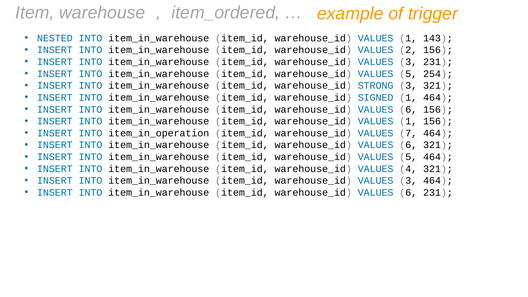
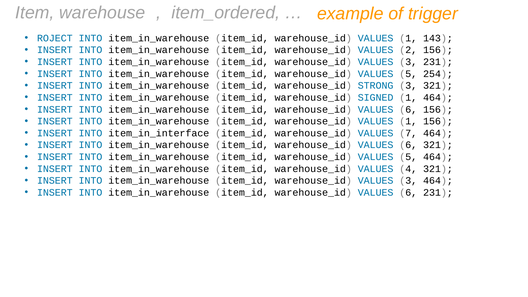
NESTED: NESTED -> ROJECT (55, 38)
item_in_operation: item_in_operation -> item_in_interface (159, 133)
